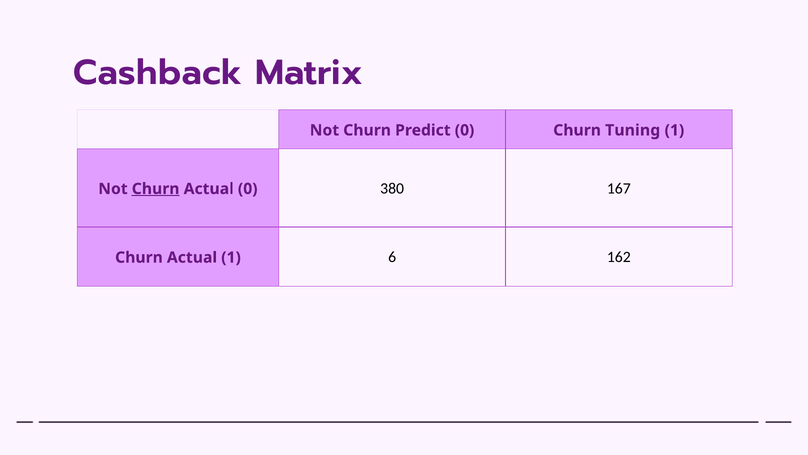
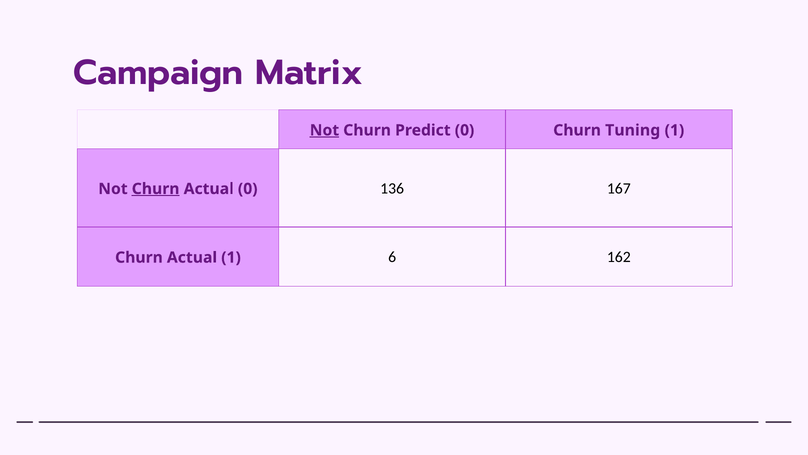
Cashback: Cashback -> Campaign (158, 73)
Not underline: none -> present (324, 130)
380: 380 -> 136 (392, 188)
